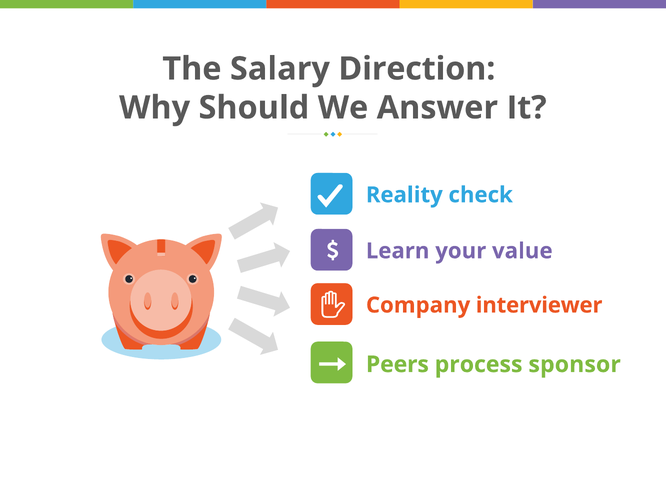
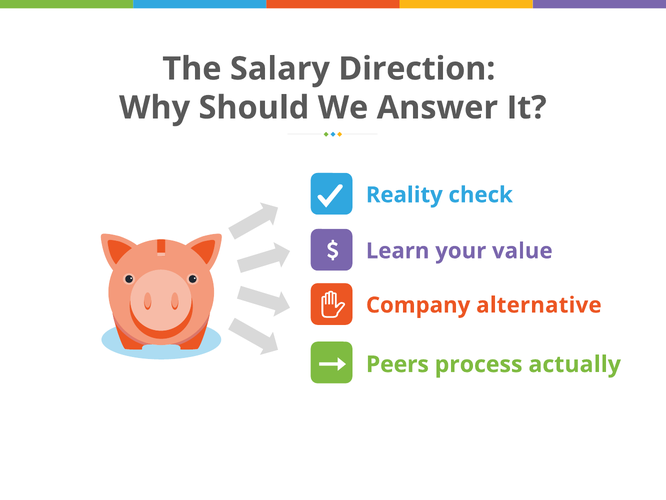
interviewer: interviewer -> alternative (539, 305)
sponsor: sponsor -> actually (575, 364)
